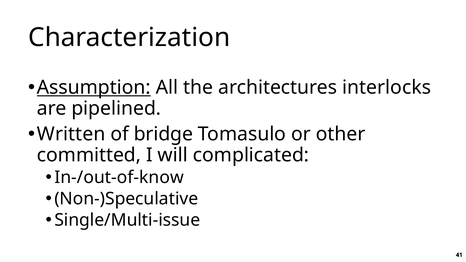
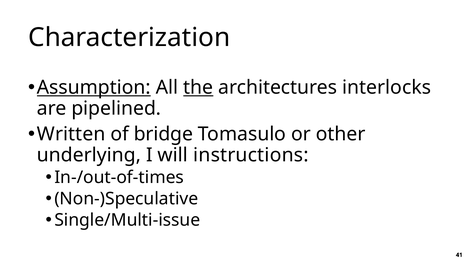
the underline: none -> present (198, 87)
committed: committed -> underlying (89, 155)
complicated: complicated -> instructions (251, 155)
In-/out-of-know: In-/out-of-know -> In-/out-of-times (119, 178)
